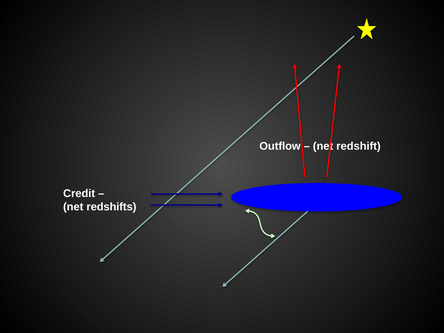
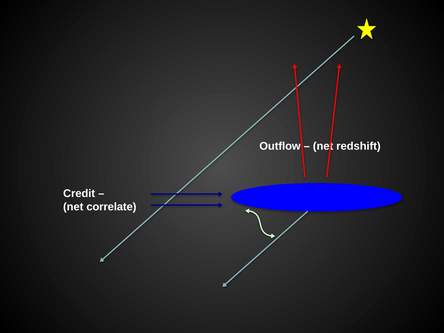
redshifts: redshifts -> correlate (111, 207)
